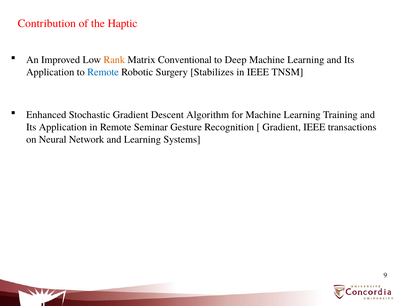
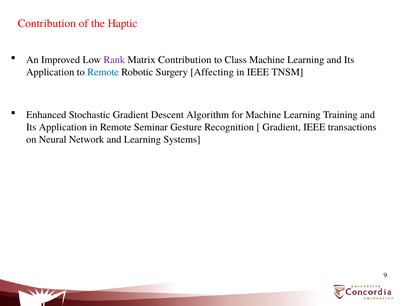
Rank colour: orange -> purple (114, 60)
Matrix Conventional: Conventional -> Contribution (185, 60)
Deep: Deep -> Class (236, 60)
Stabilizes: Stabilizes -> Affecting (212, 72)
